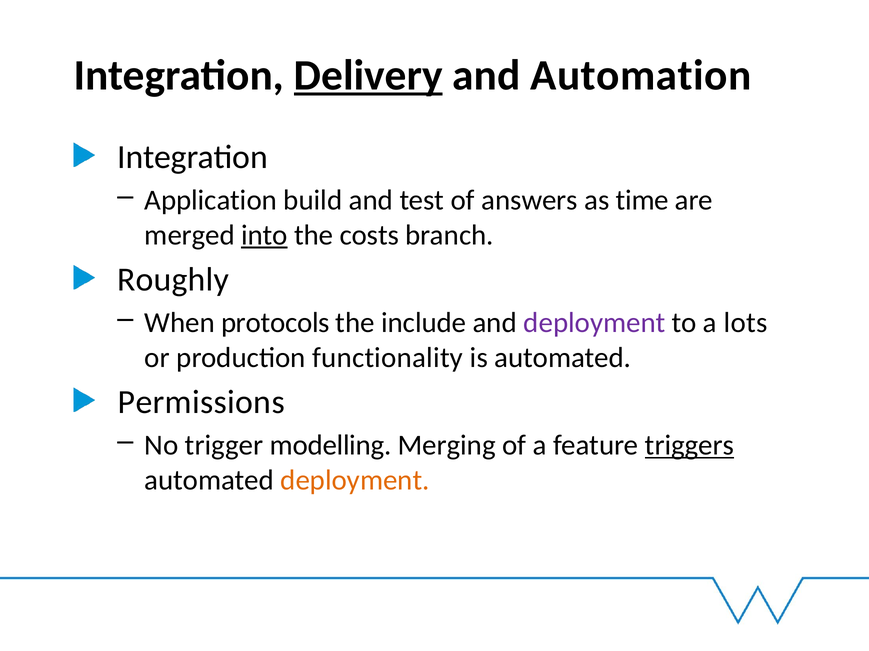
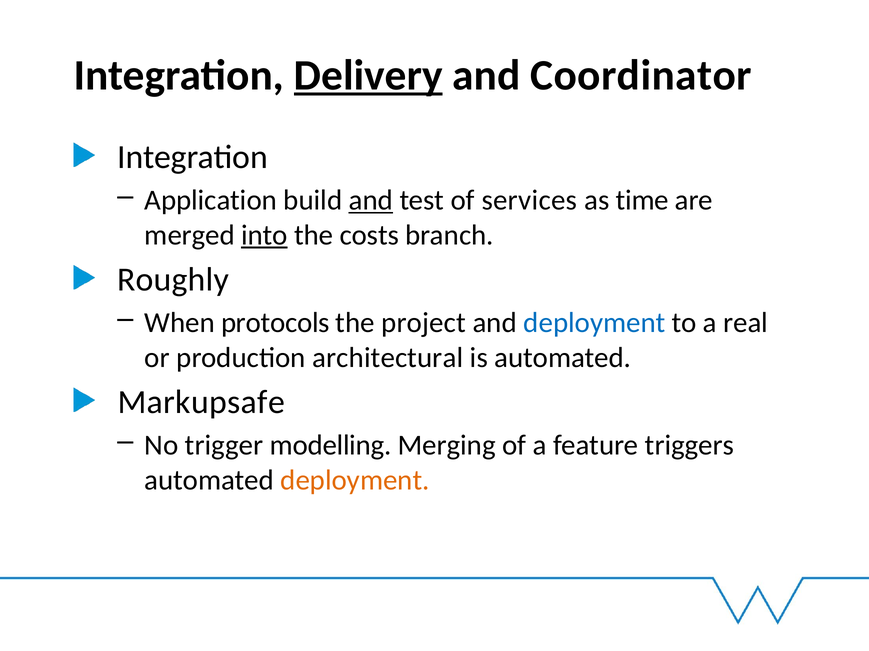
Automation: Automation -> Coordinator (641, 75)
and underline: none -> present (371, 200)
answers: answers -> services (529, 200)
include: include -> project (424, 323)
deployment colour: purple -> blue (594, 323)
lots: lots -> real (746, 323)
functionality: functionality -> architectural (388, 358)
Permissions: Permissions -> Markupsafe (201, 403)
triggers underline: present -> none (690, 446)
